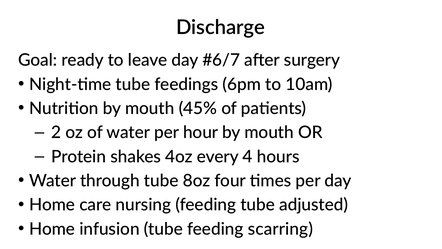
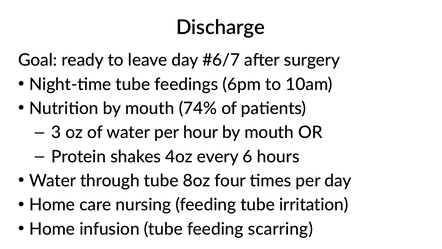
45%: 45% -> 74% (198, 108)
2: 2 -> 3 (56, 132)
4: 4 -> 6 (248, 156)
adjusted: adjusted -> irritation (314, 205)
